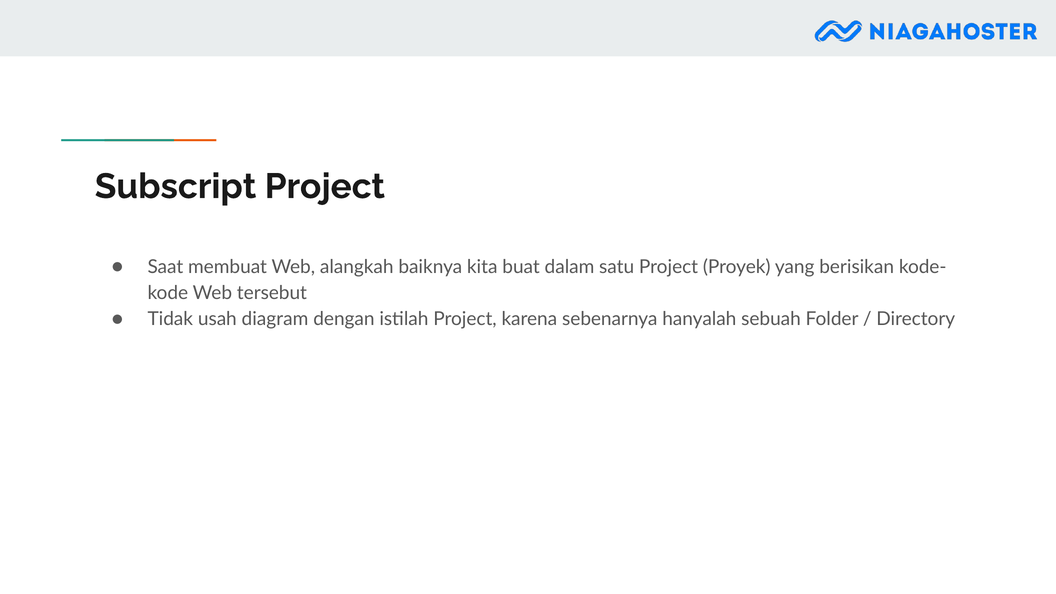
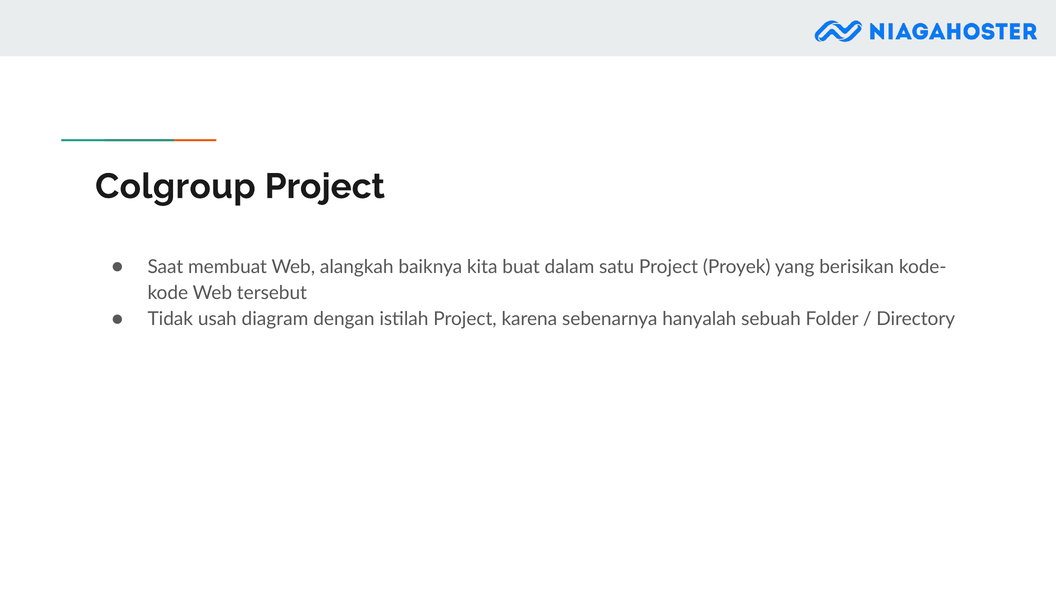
Subscript: Subscript -> Colgroup (175, 186)
